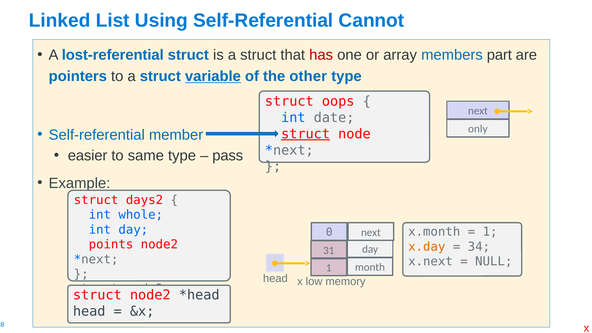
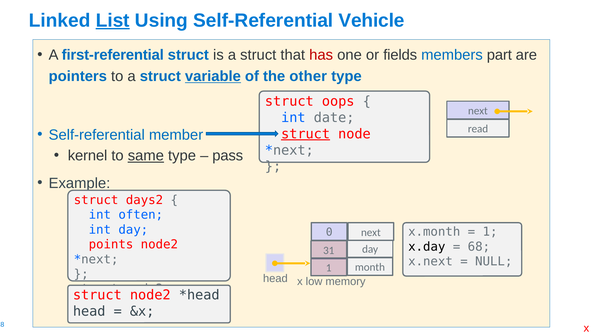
List underline: none -> present (113, 20)
Cannot: Cannot -> Vehicle (372, 20)
lost-referential: lost-referential -> first-referential (113, 55)
array: array -> fields (400, 55)
only: only -> read (478, 129)
easier: easier -> kernel (88, 156)
same underline: none -> present (146, 156)
whole: whole -> often (141, 215)
x.day colour: orange -> black (427, 247)
34: 34 -> 68 (479, 247)
